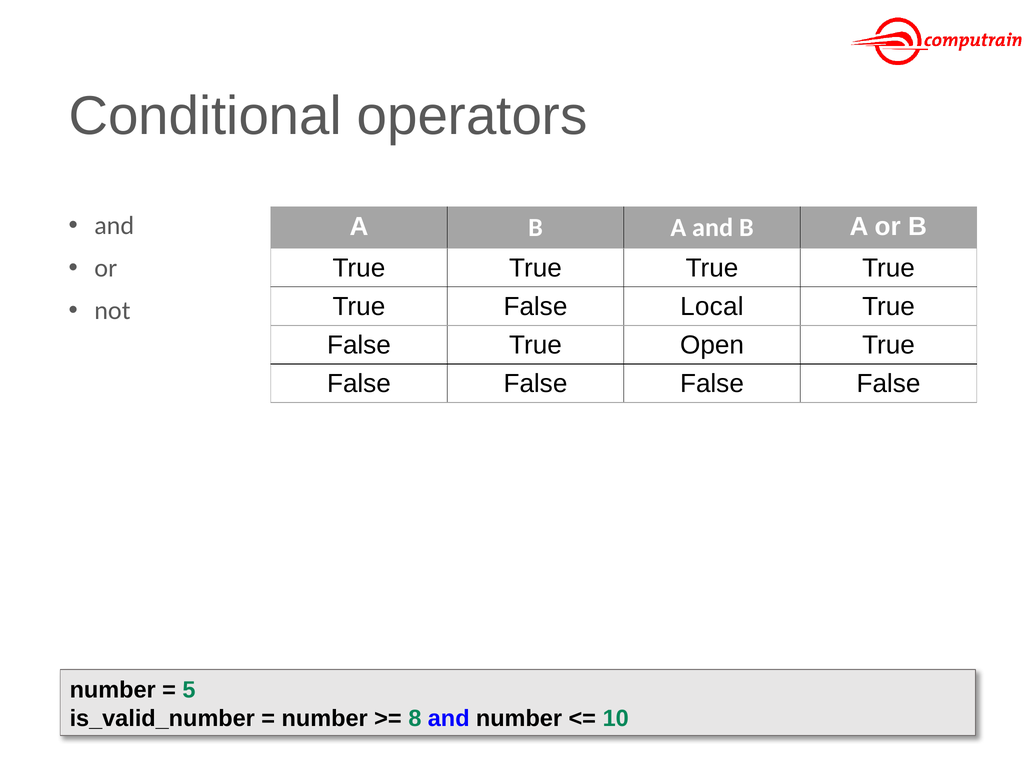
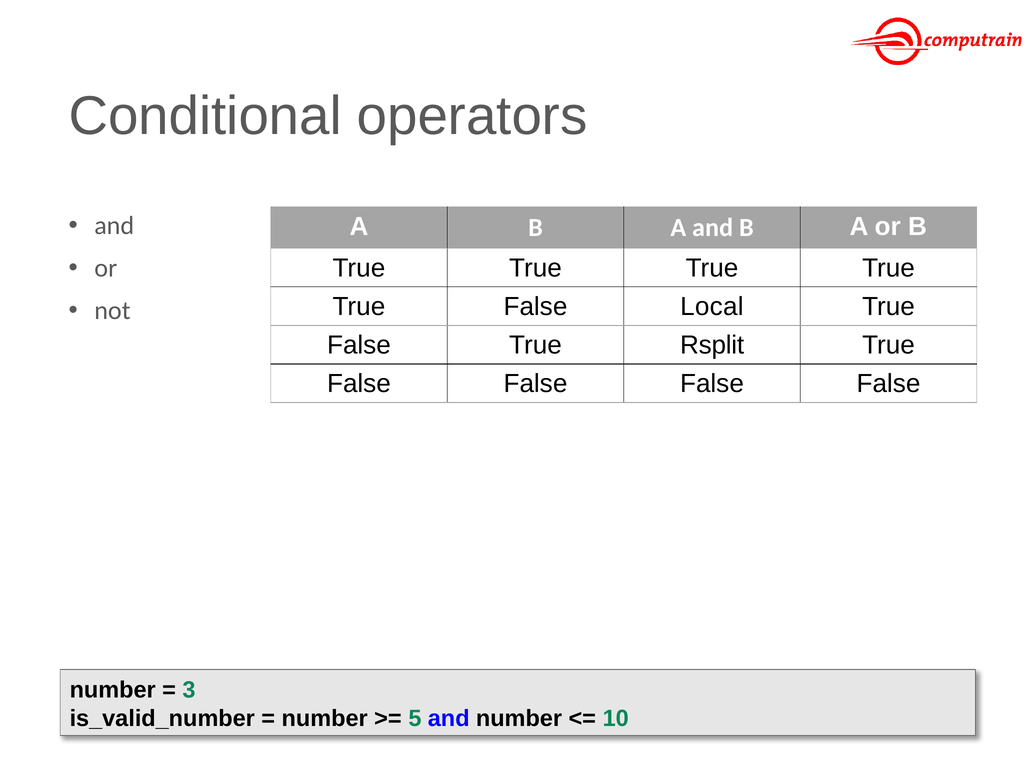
Open: Open -> Rsplit (712, 345)
5: 5 -> 3 (189, 690)
8: 8 -> 5 (415, 718)
